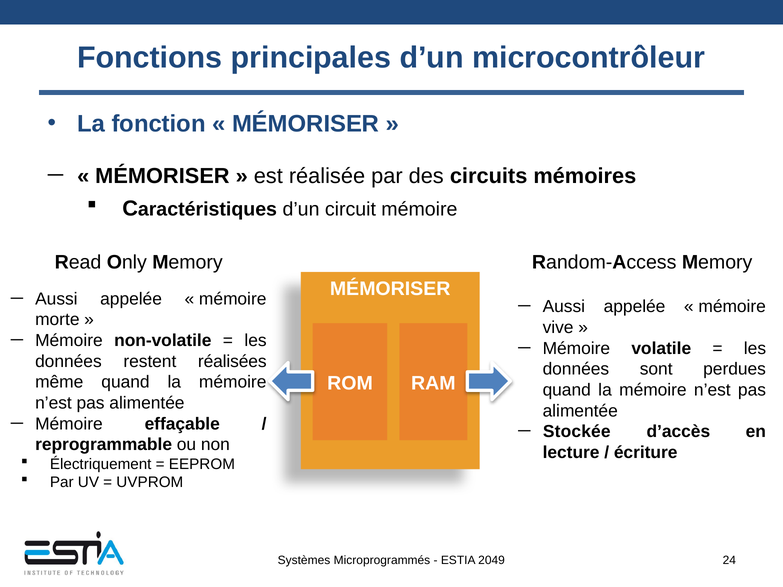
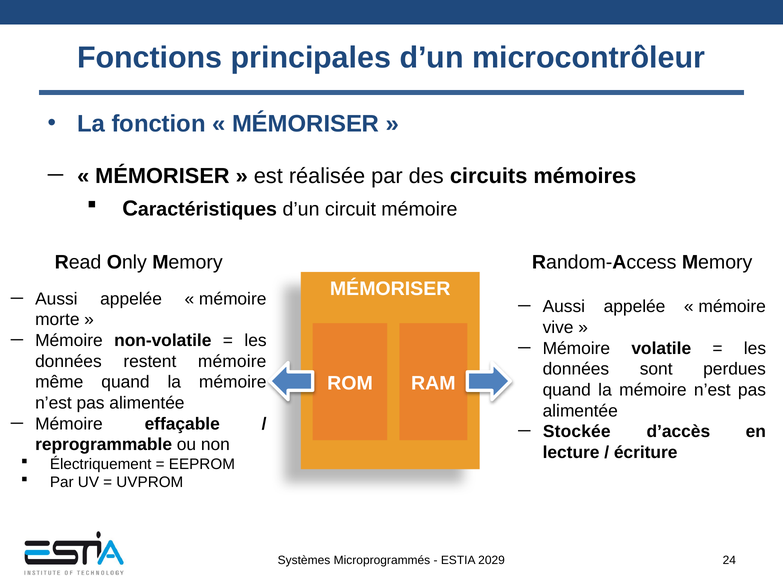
restent réalisées: réalisées -> mémoire (232, 361)
2049: 2049 -> 2029 (492, 561)
